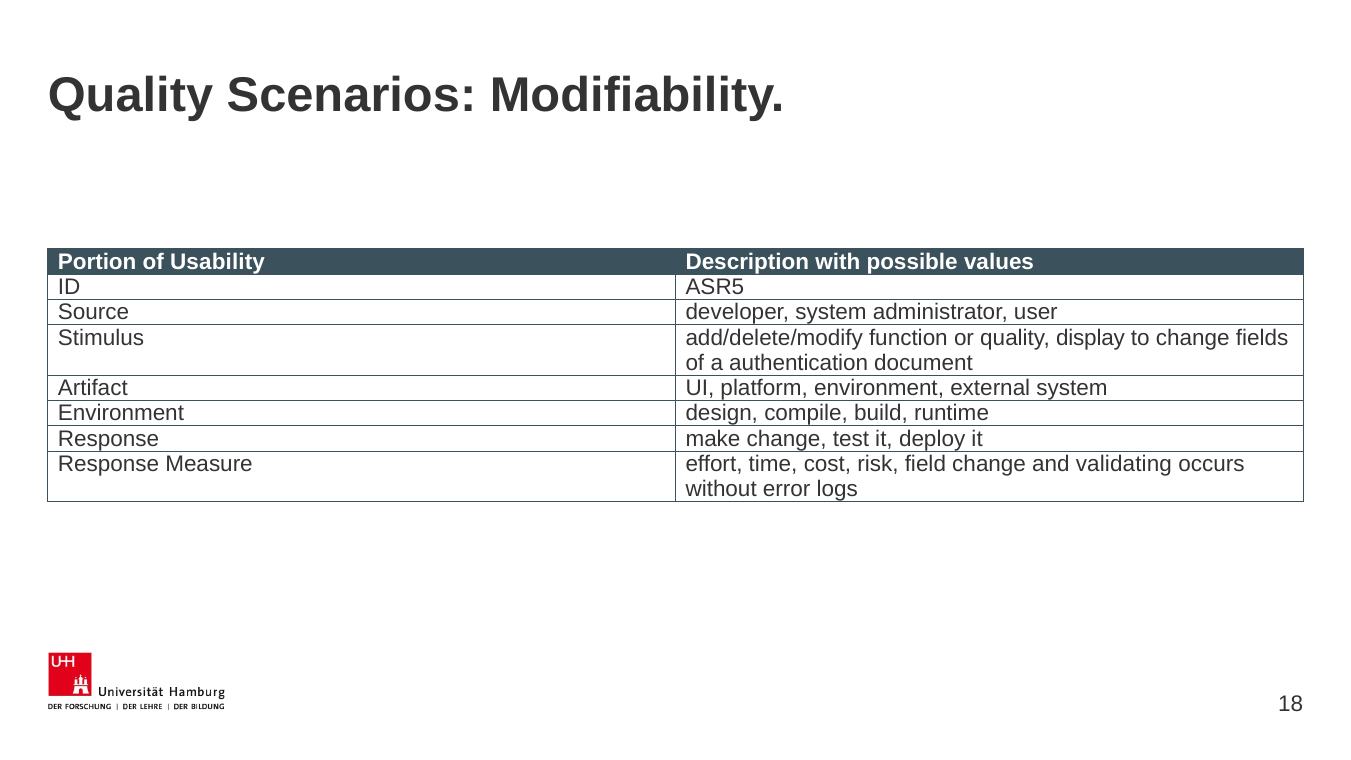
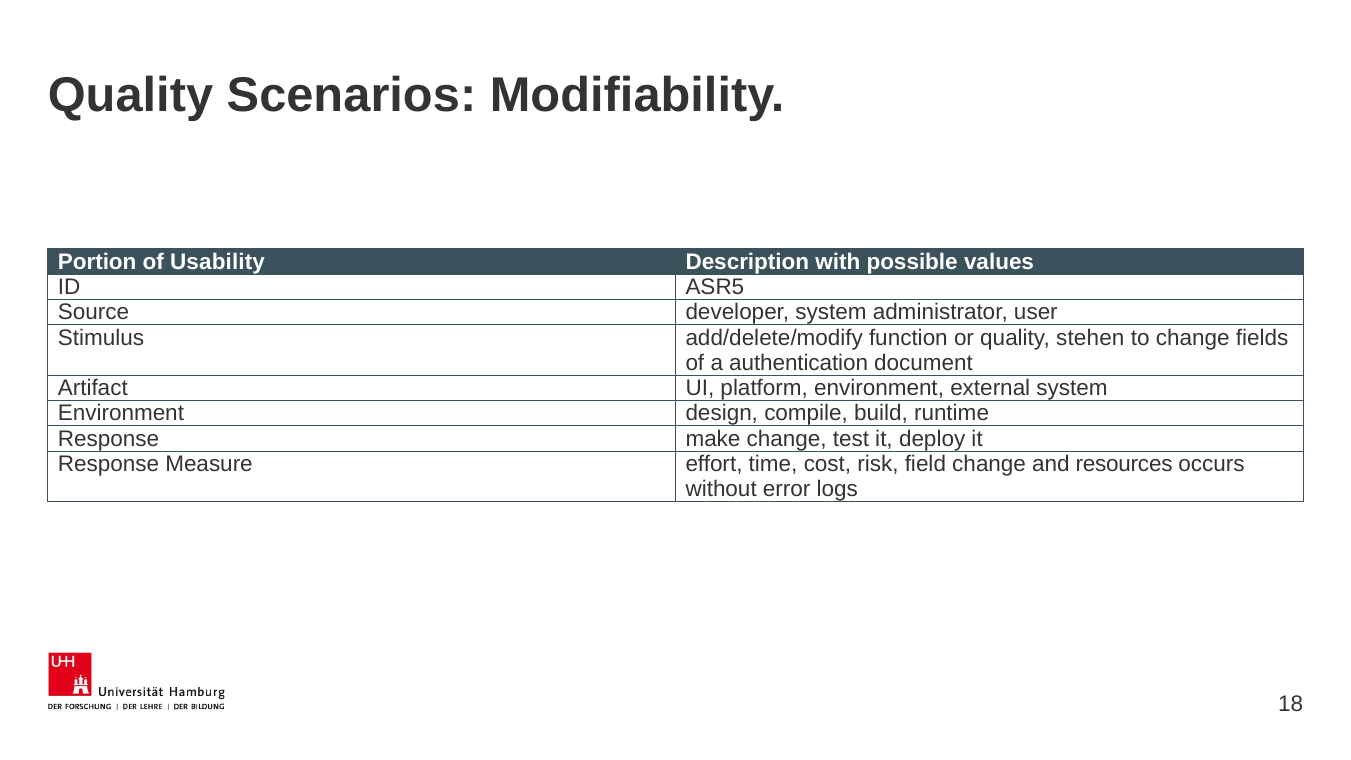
display: display -> stehen (1090, 338)
validating: validating -> resources (1124, 464)
